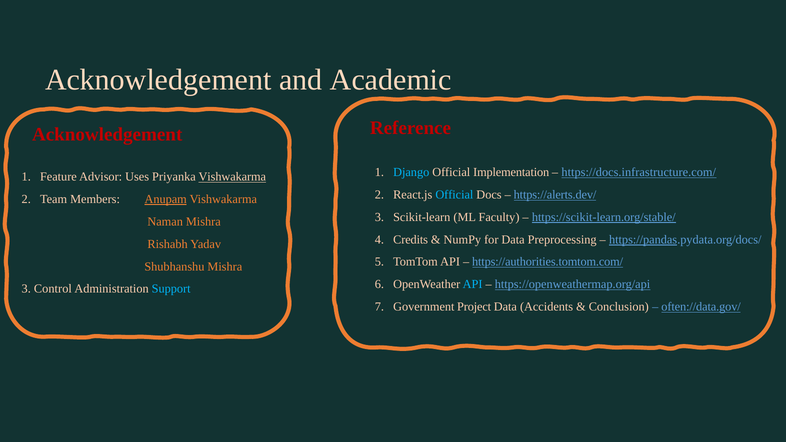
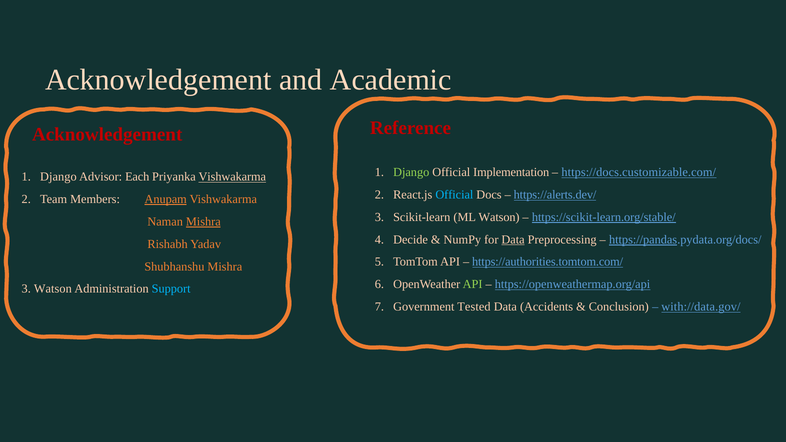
Django colour: light blue -> light green (411, 172)
https://docs.infrastructure.com/: https://docs.infrastructure.com/ -> https://docs.customizable.com/ (639, 172)
Feature: Feature -> Django (58, 177)
Uses: Uses -> Each (137, 177)
ML Faculty: Faculty -> Watson (499, 217)
Mishra underline: none -> present (203, 222)
Credits: Credits -> Decide (411, 240)
Data underline: none -> present (513, 240)
API colour: light blue -> light green (473, 284)
3 Control: Control -> Watson (53, 289)
Project: Project -> Tested (474, 307)
often://data.gov/: often://data.gov/ -> with://data.gov/ (701, 307)
